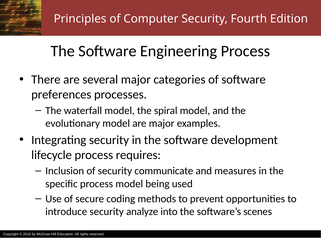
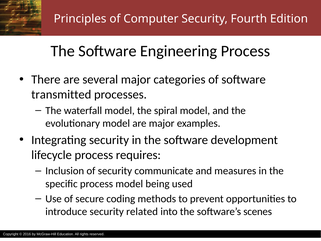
preferences: preferences -> transmitted (61, 95)
analyze: analyze -> related (142, 211)
